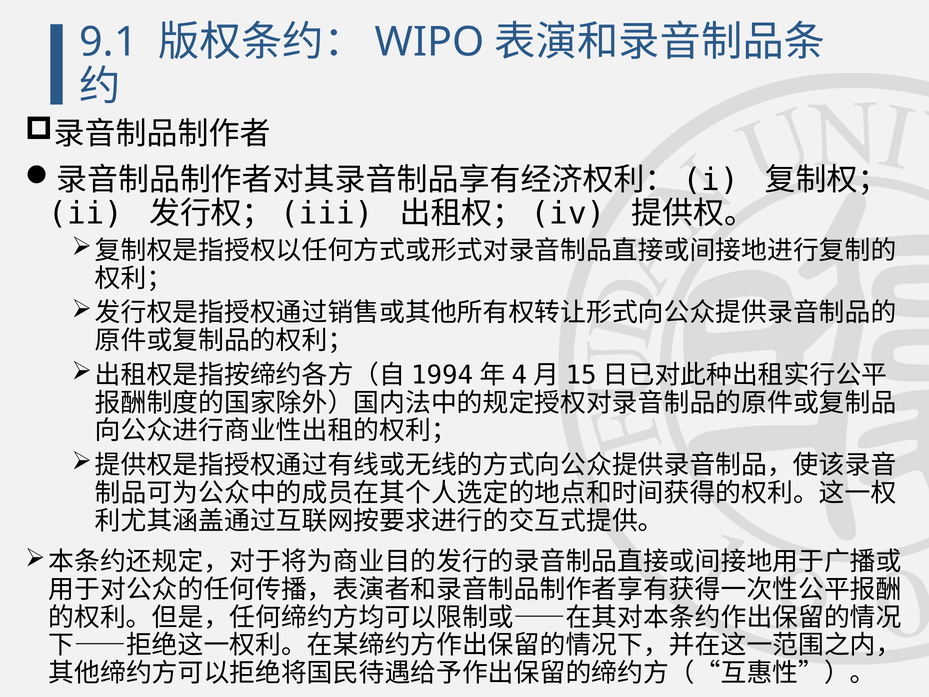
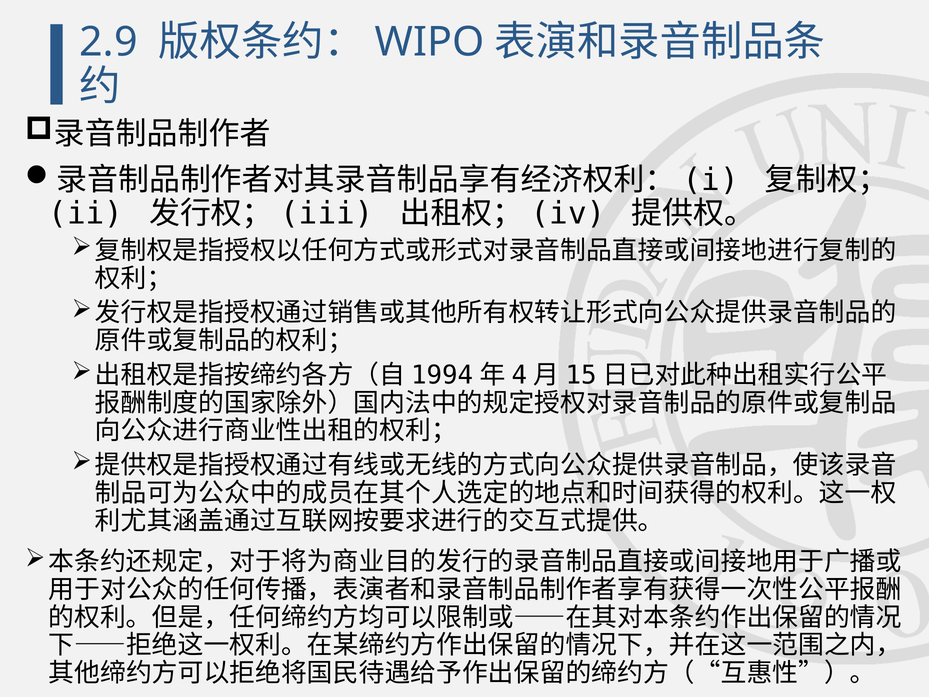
9.1: 9.1 -> 2.9 (109, 42)
